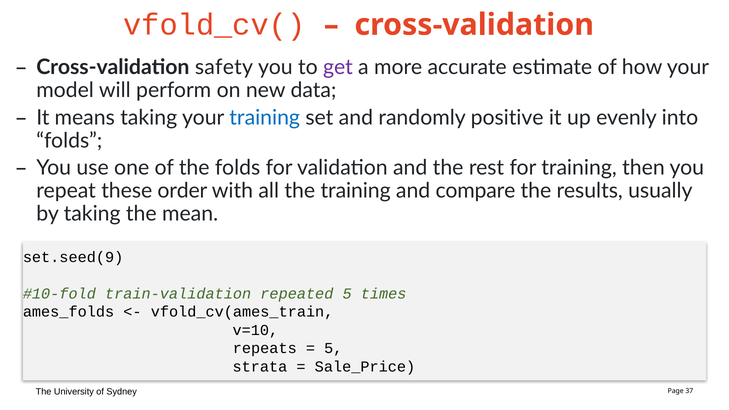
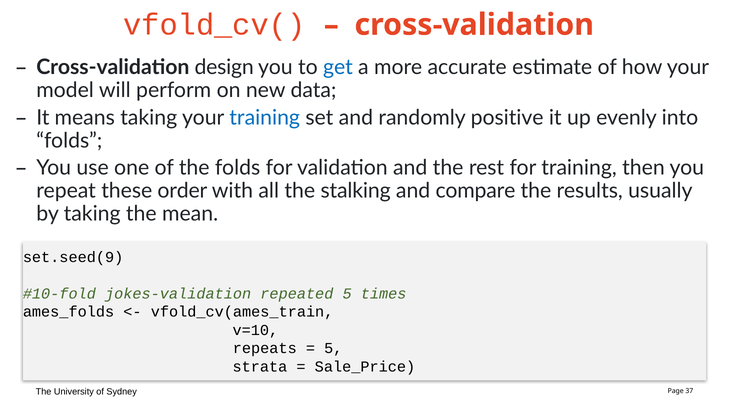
safety: safety -> design (224, 67)
get colour: purple -> blue (338, 67)
the training: training -> stalking (356, 191)
train-validation: train-validation -> jokes-validation (178, 294)
